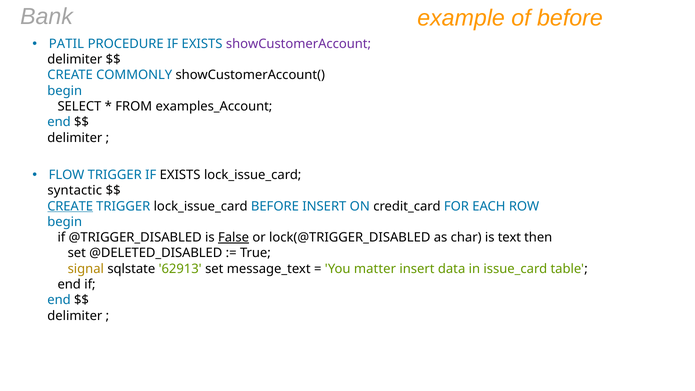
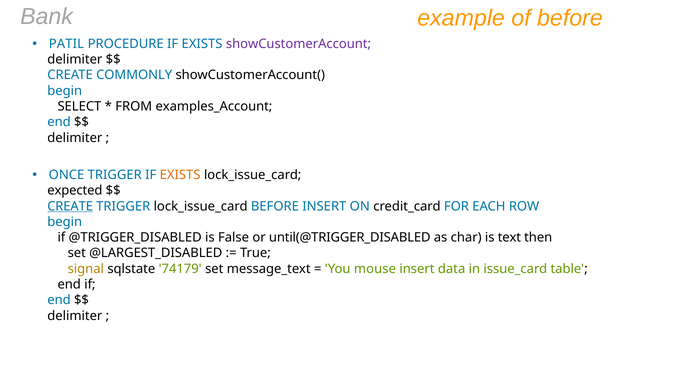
FLOW: FLOW -> ONCE (66, 175)
EXISTS colour: black -> orange (180, 175)
syntactic: syntactic -> expected (75, 191)
False underline: present -> none (234, 237)
lock(@TRIGGER_DISABLED: lock(@TRIGGER_DISABLED -> until(@TRIGGER_DISABLED (350, 237)
@DELETED_DISABLED: @DELETED_DISABLED -> @LARGEST_DISABLED (156, 253)
62913: 62913 -> 74179 (180, 269)
matter: matter -> mouse (375, 269)
